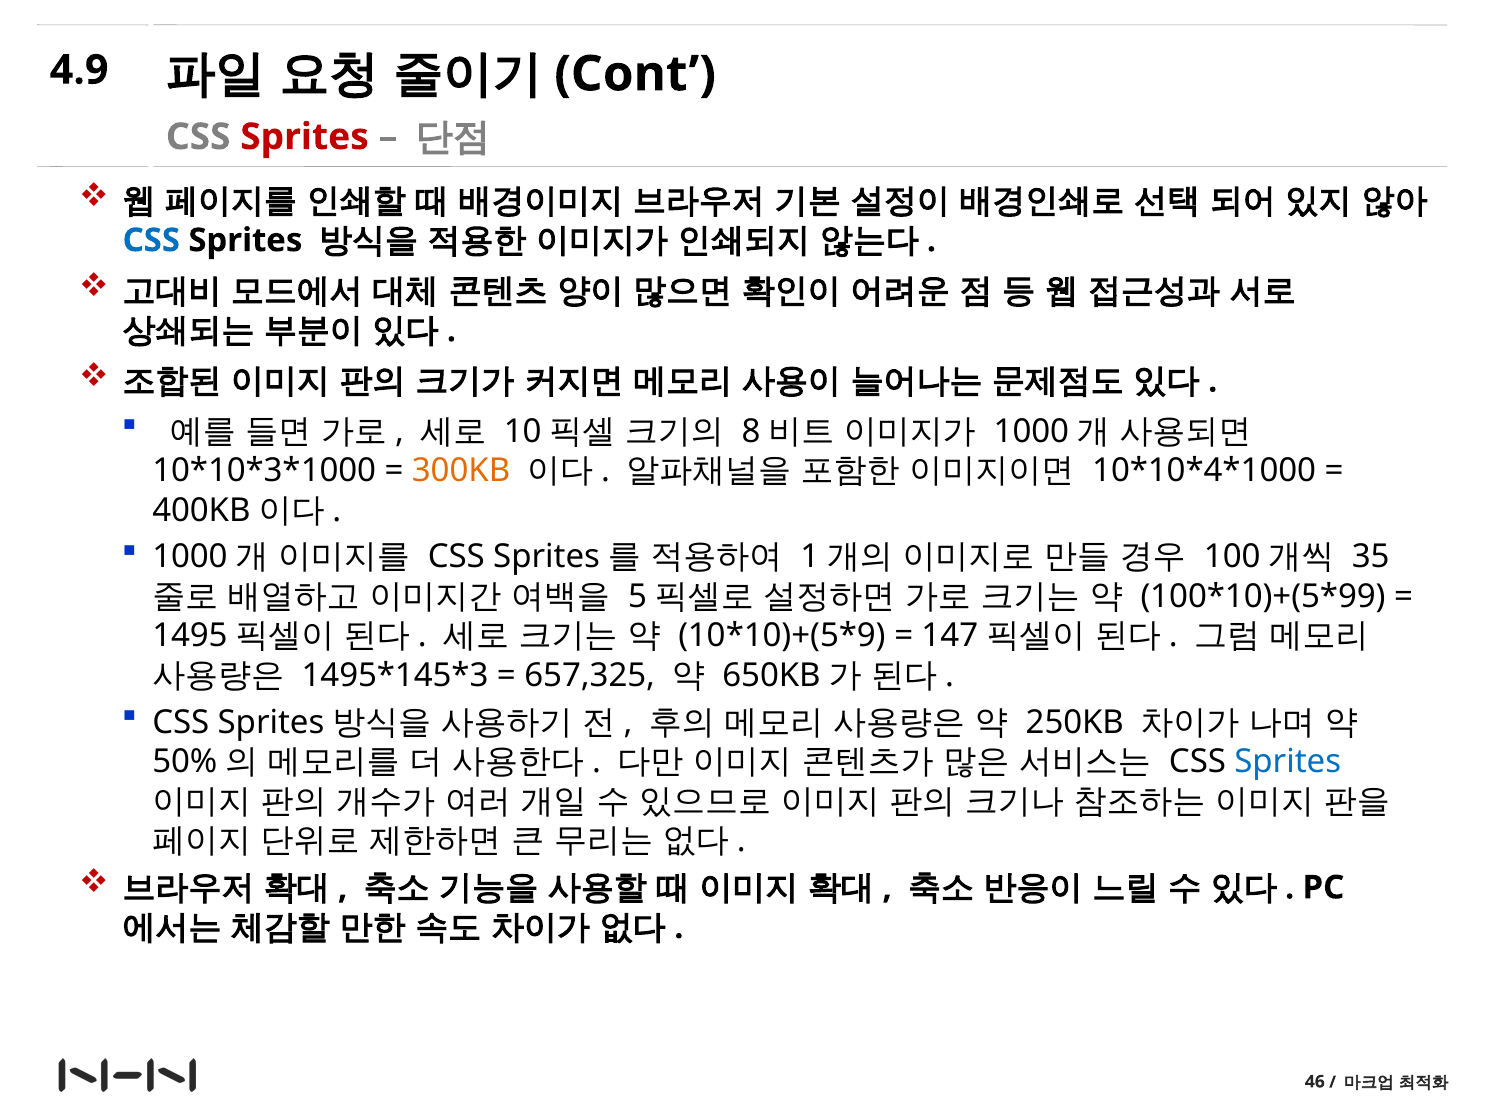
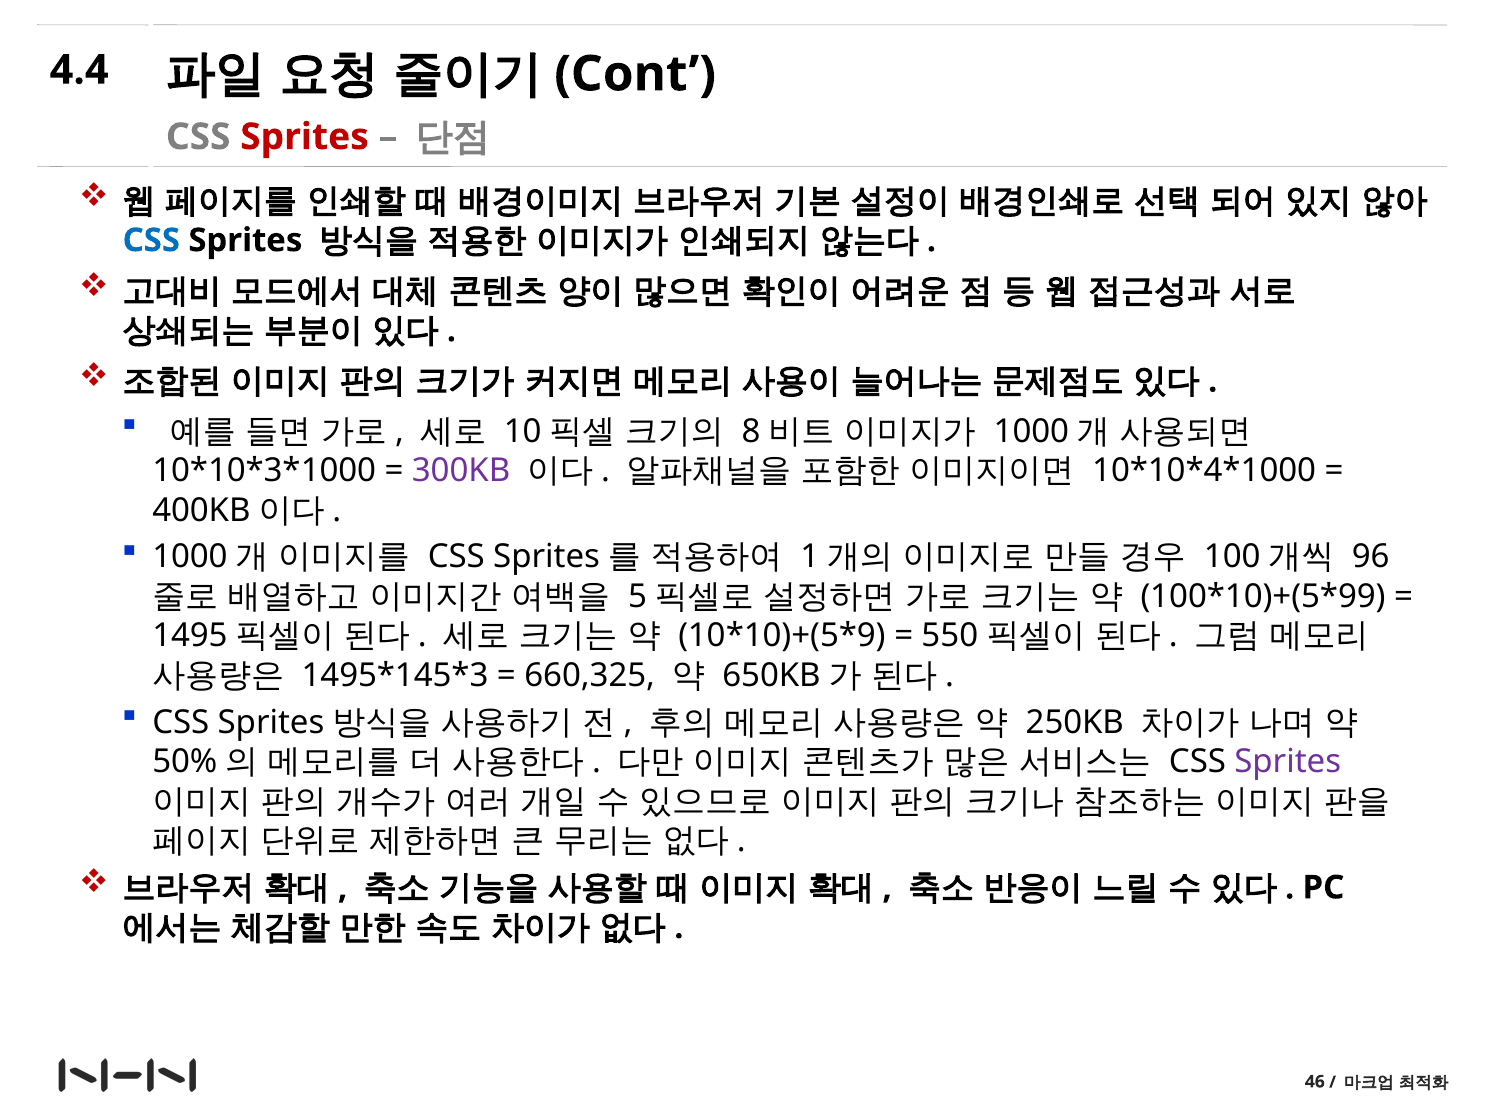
4.9: 4.9 -> 4.4 (79, 70)
300KB colour: orange -> purple (461, 471)
35: 35 -> 96 (1371, 557)
147: 147 -> 550 (950, 636)
657,325: 657,325 -> 660,325 (590, 676)
Sprites colour: blue -> purple (1288, 762)
